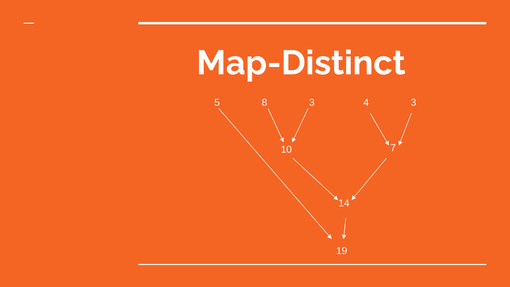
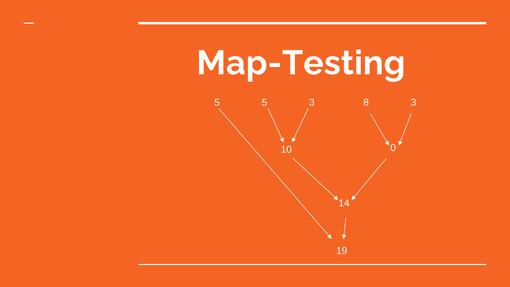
Map-Distinct: Map-Distinct -> Map-Testing (301, 63)
5 8: 8 -> 5 (264, 102)
4: 4 -> 8 (366, 102)
7: 7 -> 0 (393, 148)
